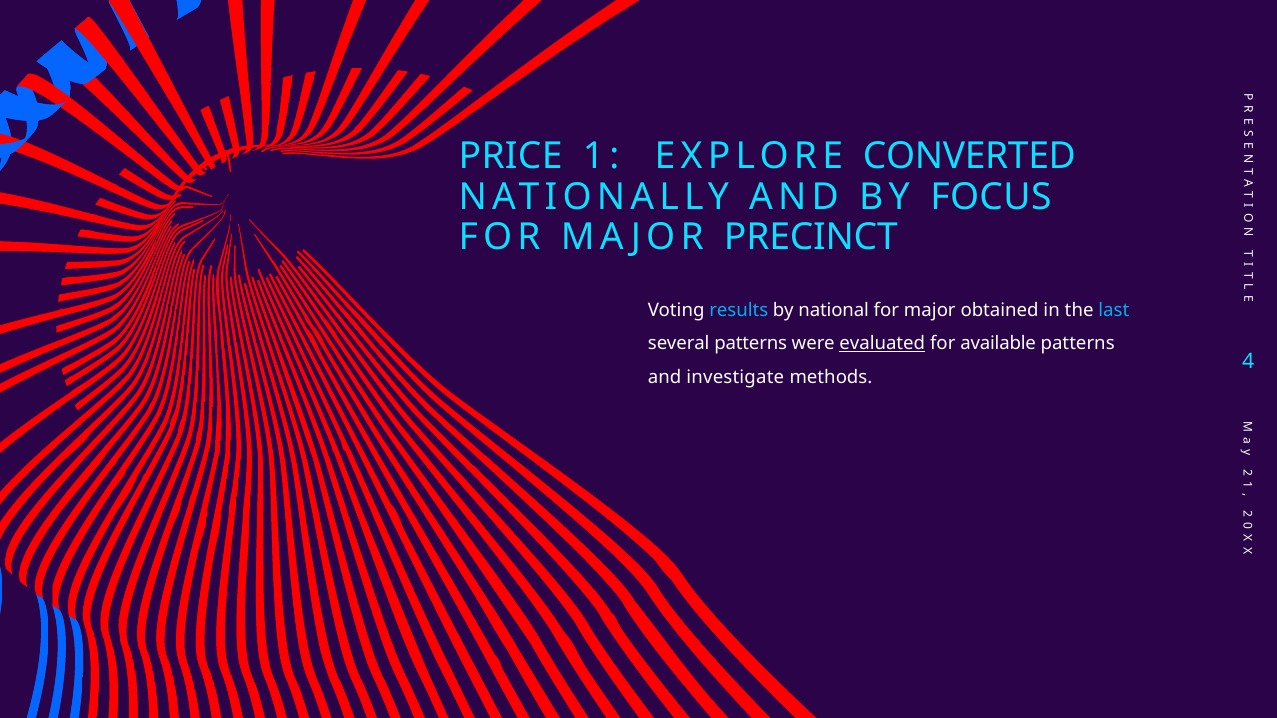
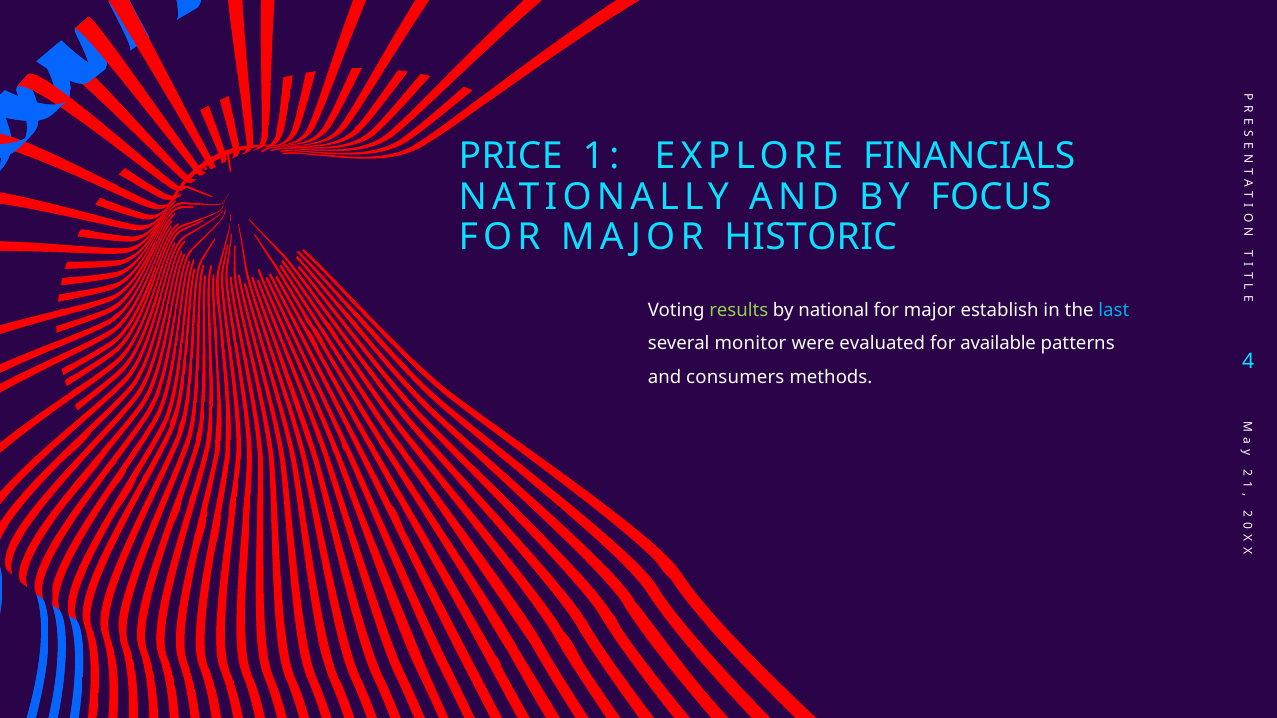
CONVERTED: CONVERTED -> FINANCIALS (969, 157)
PRECINCT: PRECINCT -> HISTORIC (811, 237)
results colour: light blue -> light green (739, 310)
obtained: obtained -> establish (1000, 310)
several patterns: patterns -> monitor (751, 344)
evaluated underline: present -> none (882, 344)
investigate: investigate -> consumers (735, 377)
